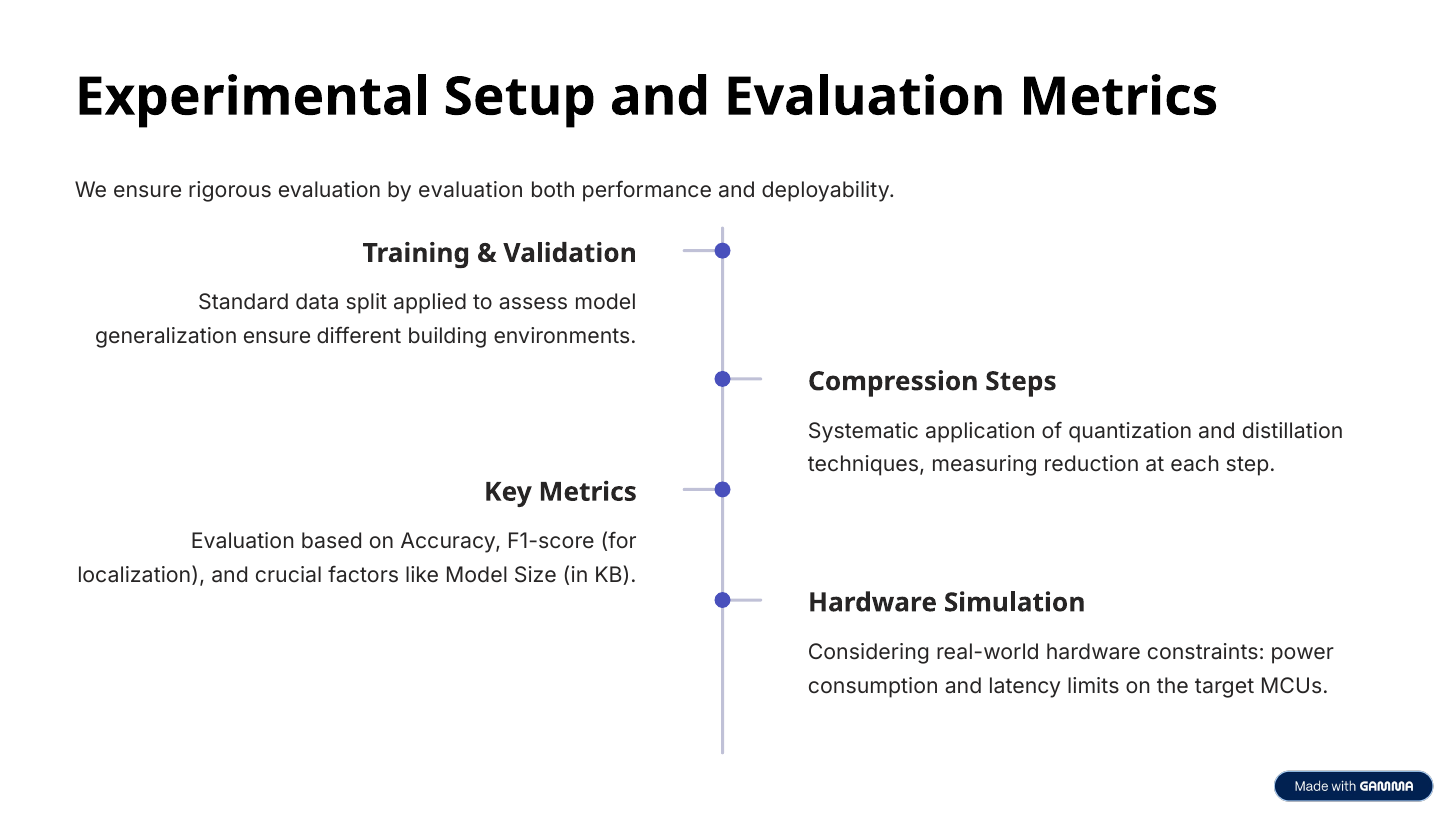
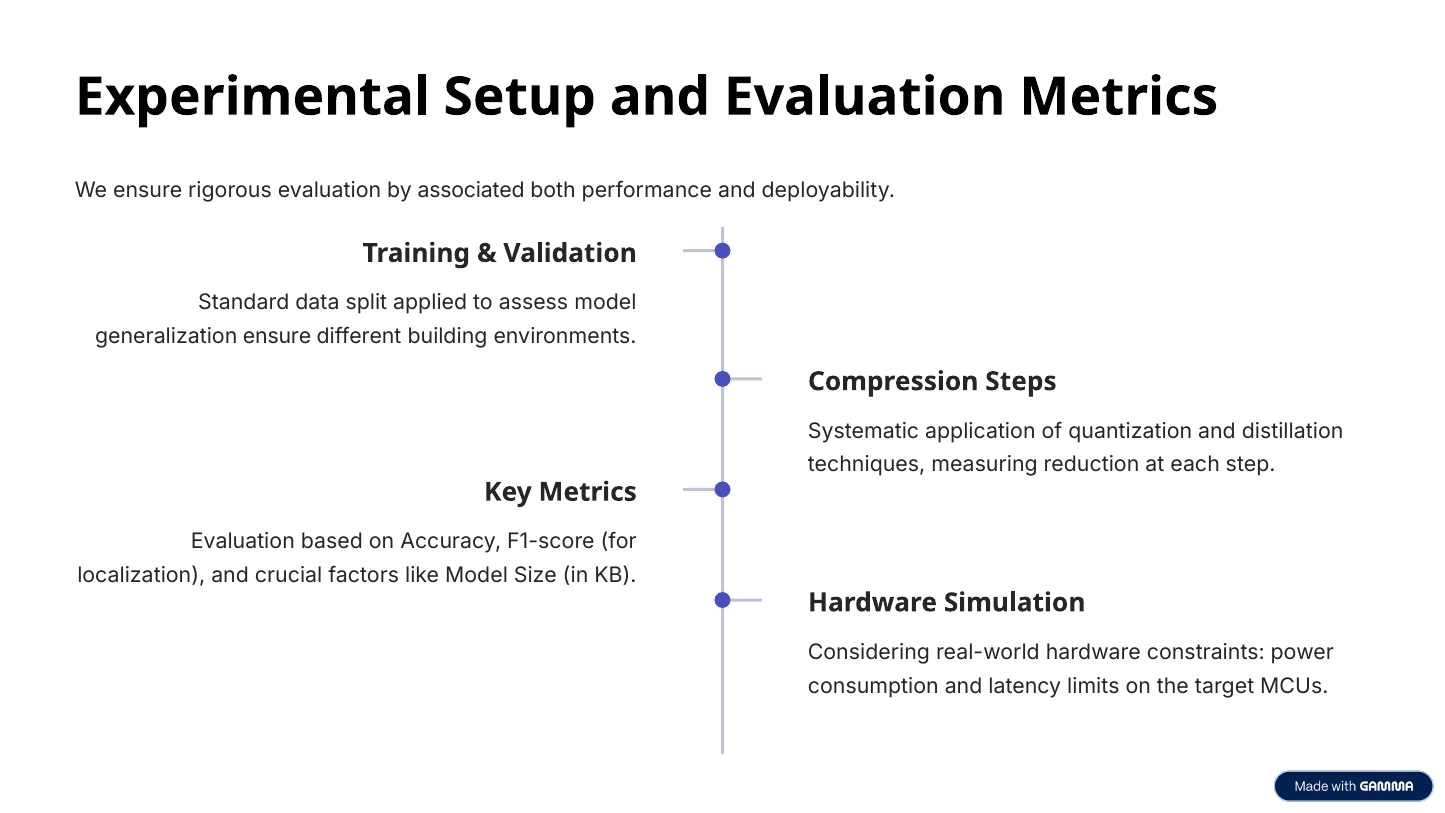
by evaluation: evaluation -> associated (471, 191)
